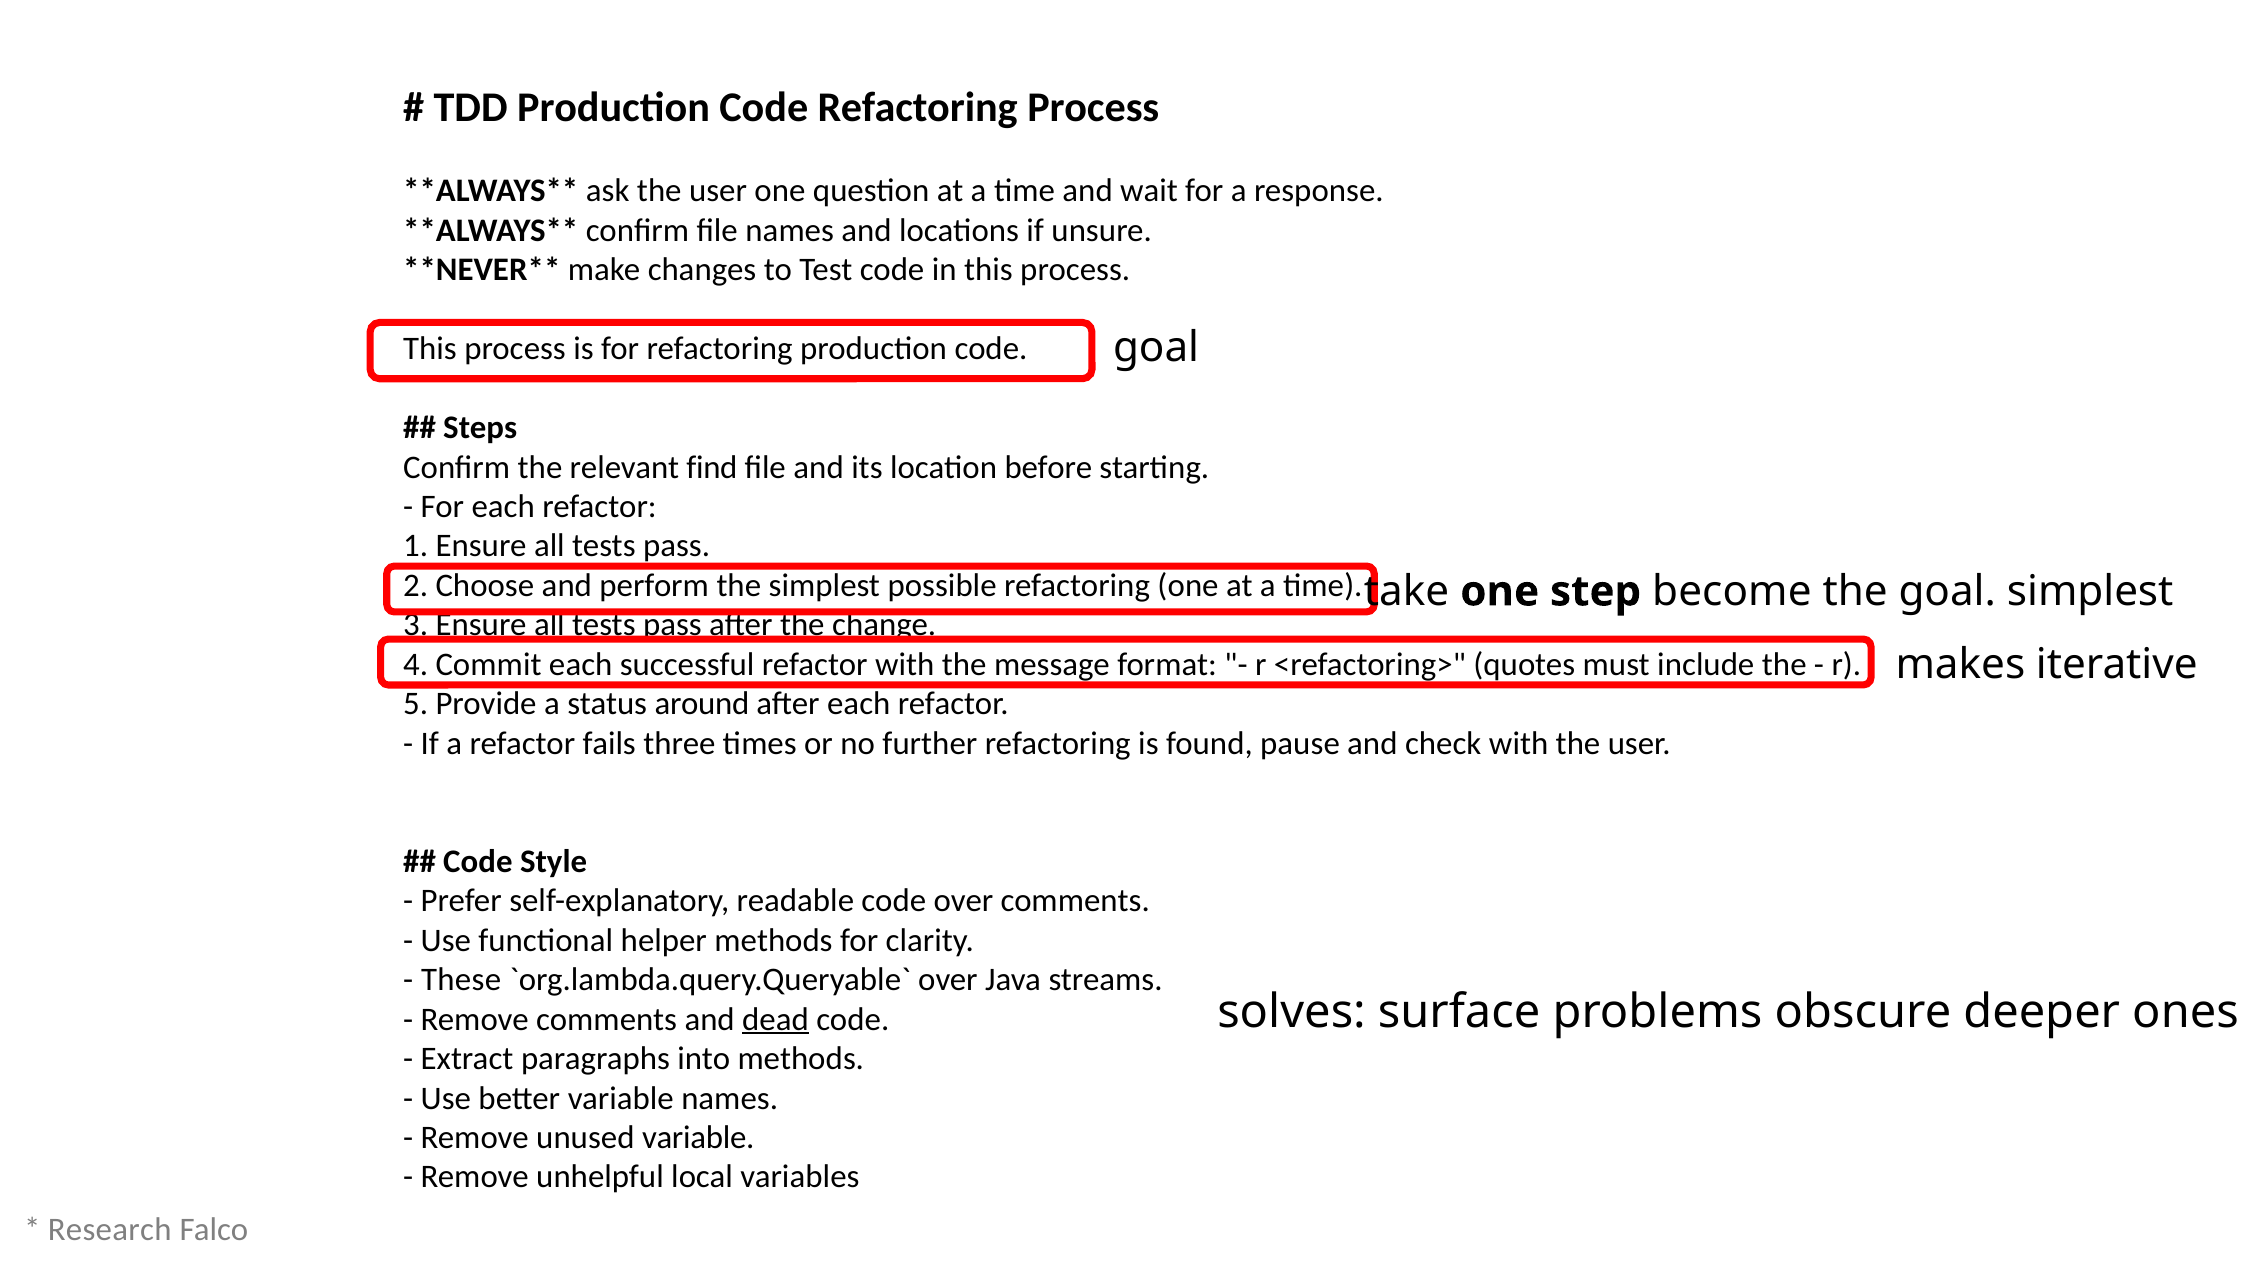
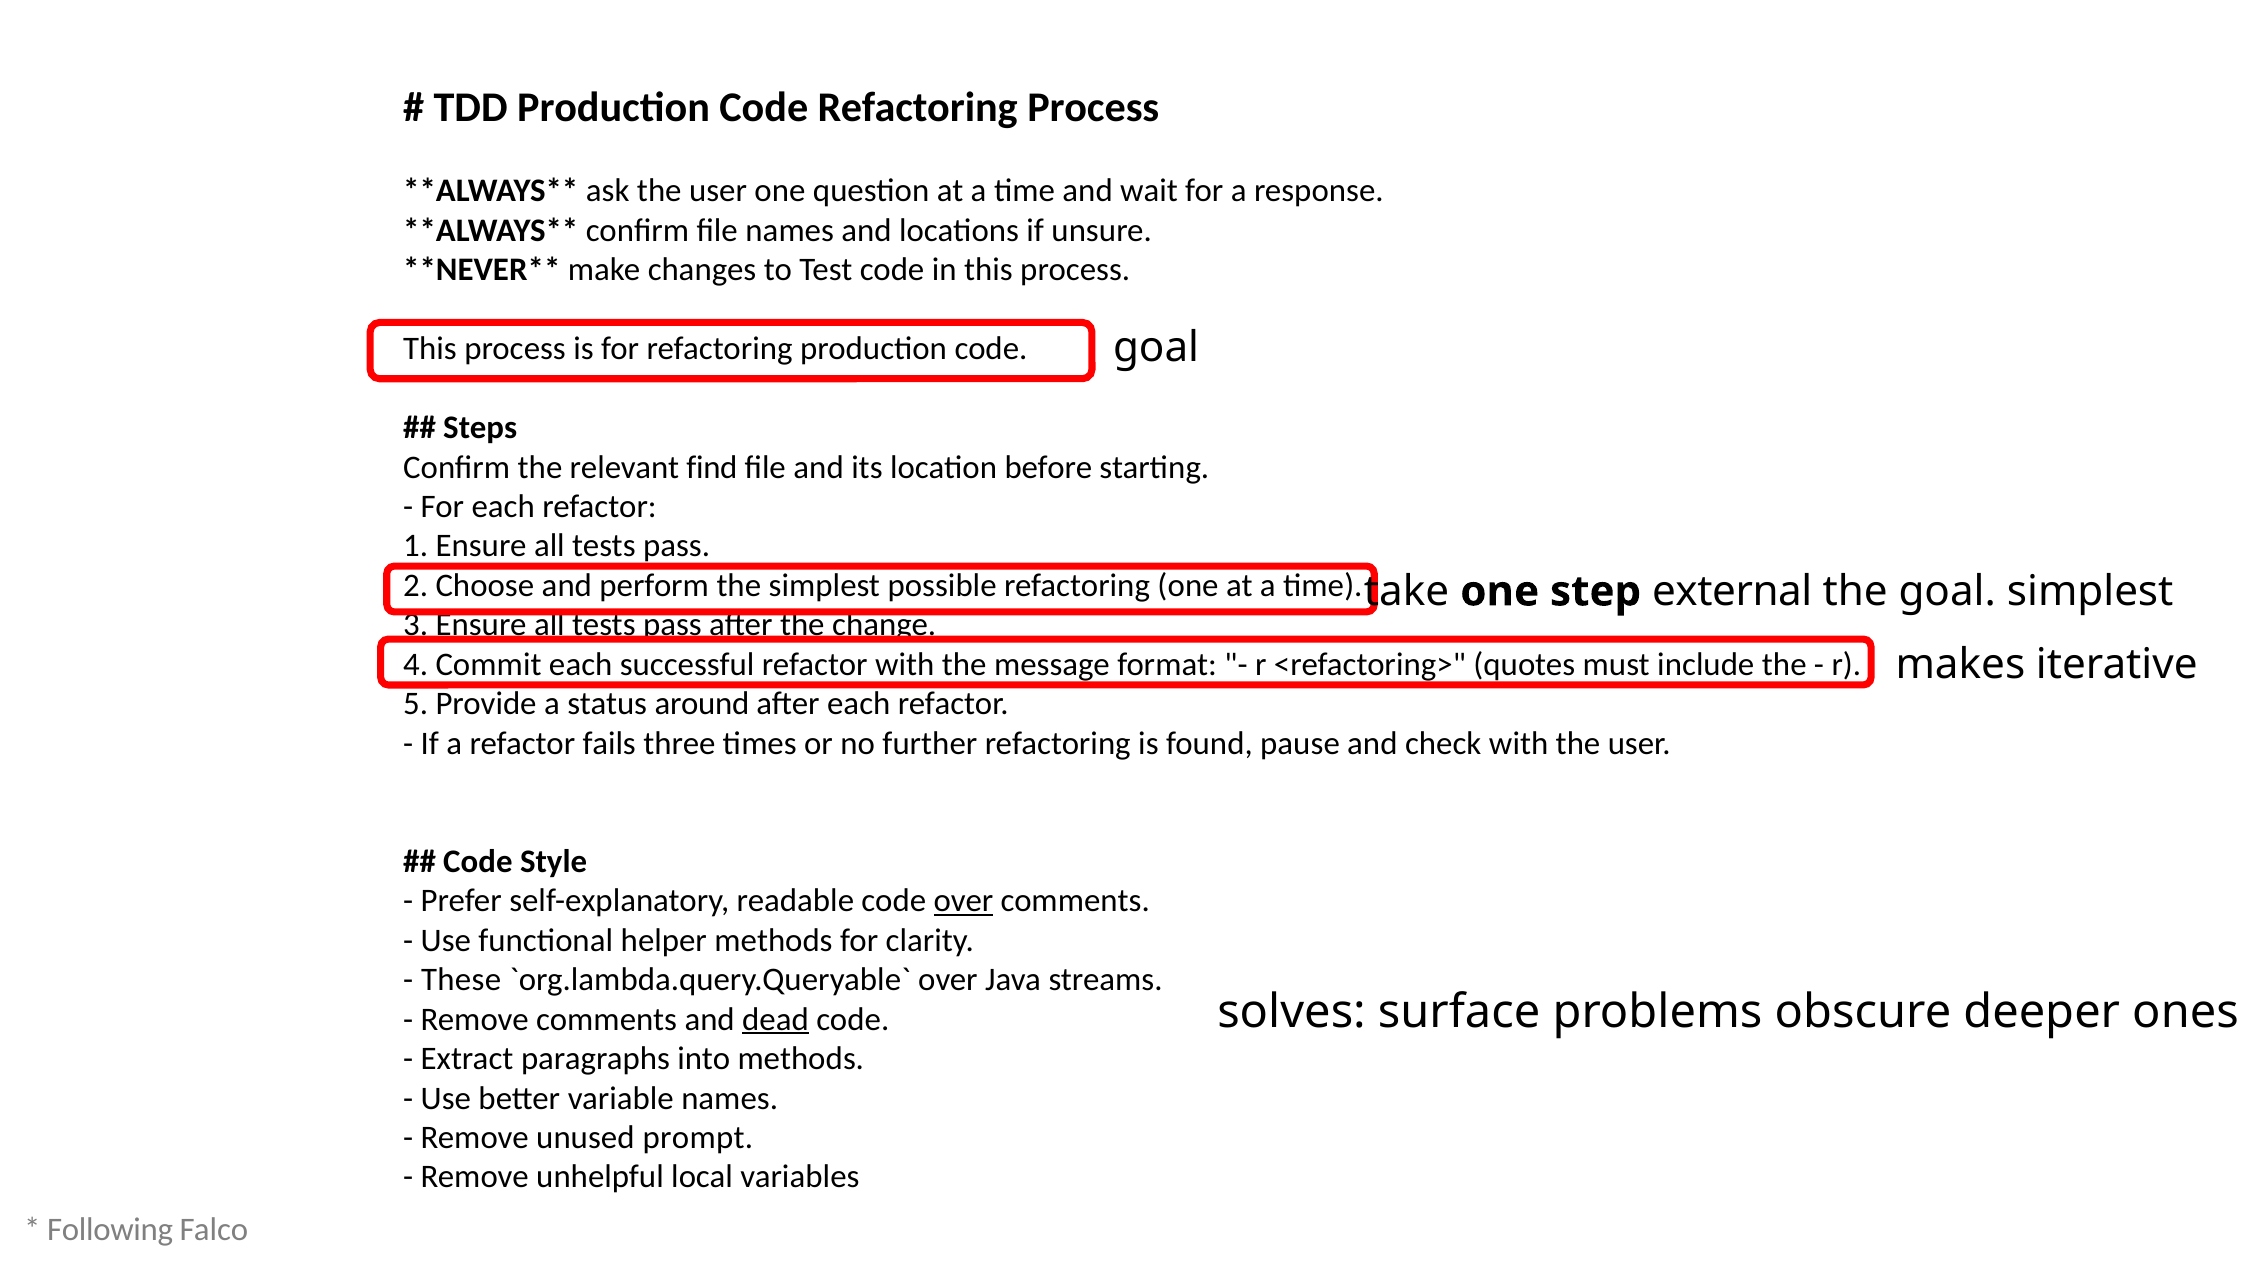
become: become -> external (1732, 591)
over underline: none -> present (963, 901)
unused variable: variable -> prompt (698, 1137)
Research: Research -> Following (110, 1229)
